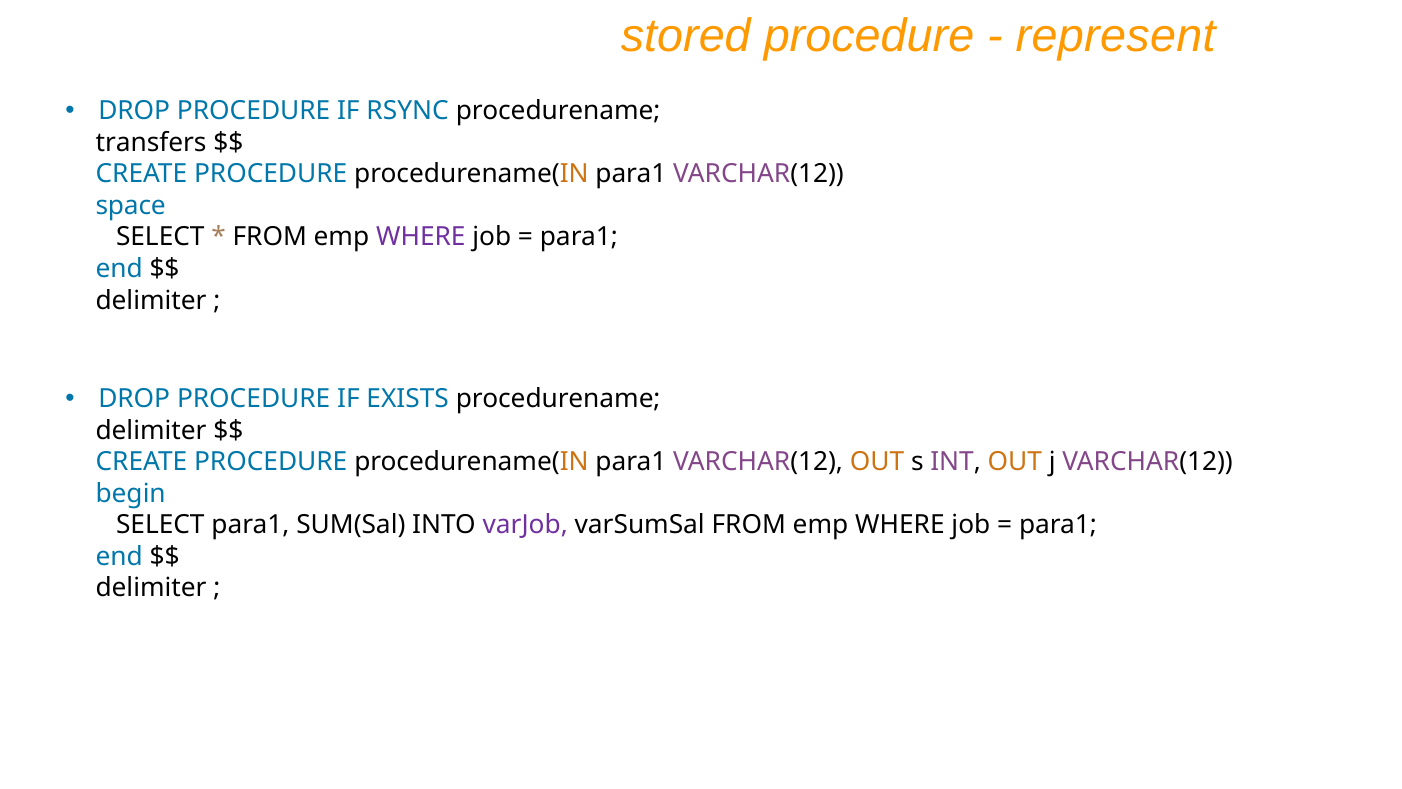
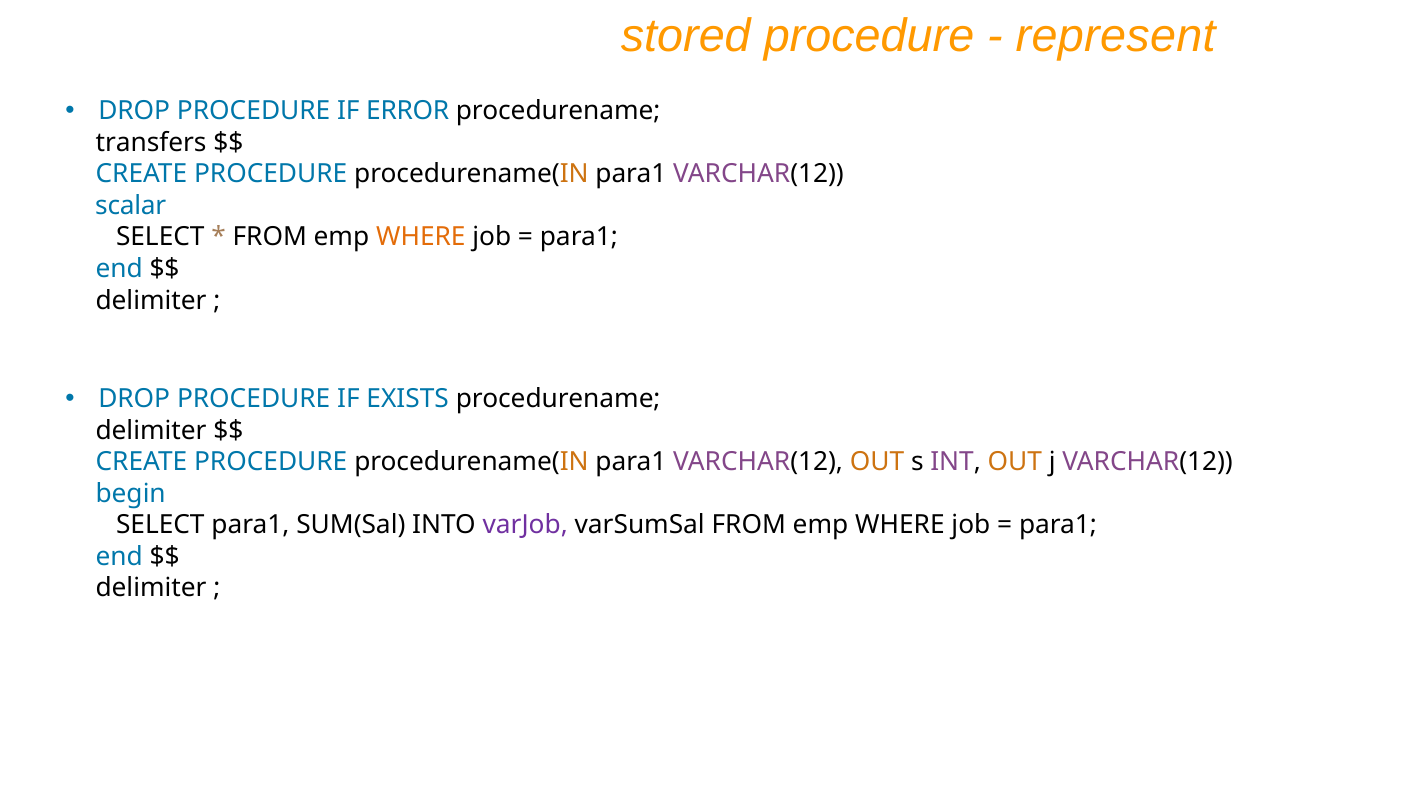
RSYNC: RSYNC -> ERROR (408, 111)
space: space -> scalar (131, 206)
WHERE colour: purple -> orange (421, 237)
